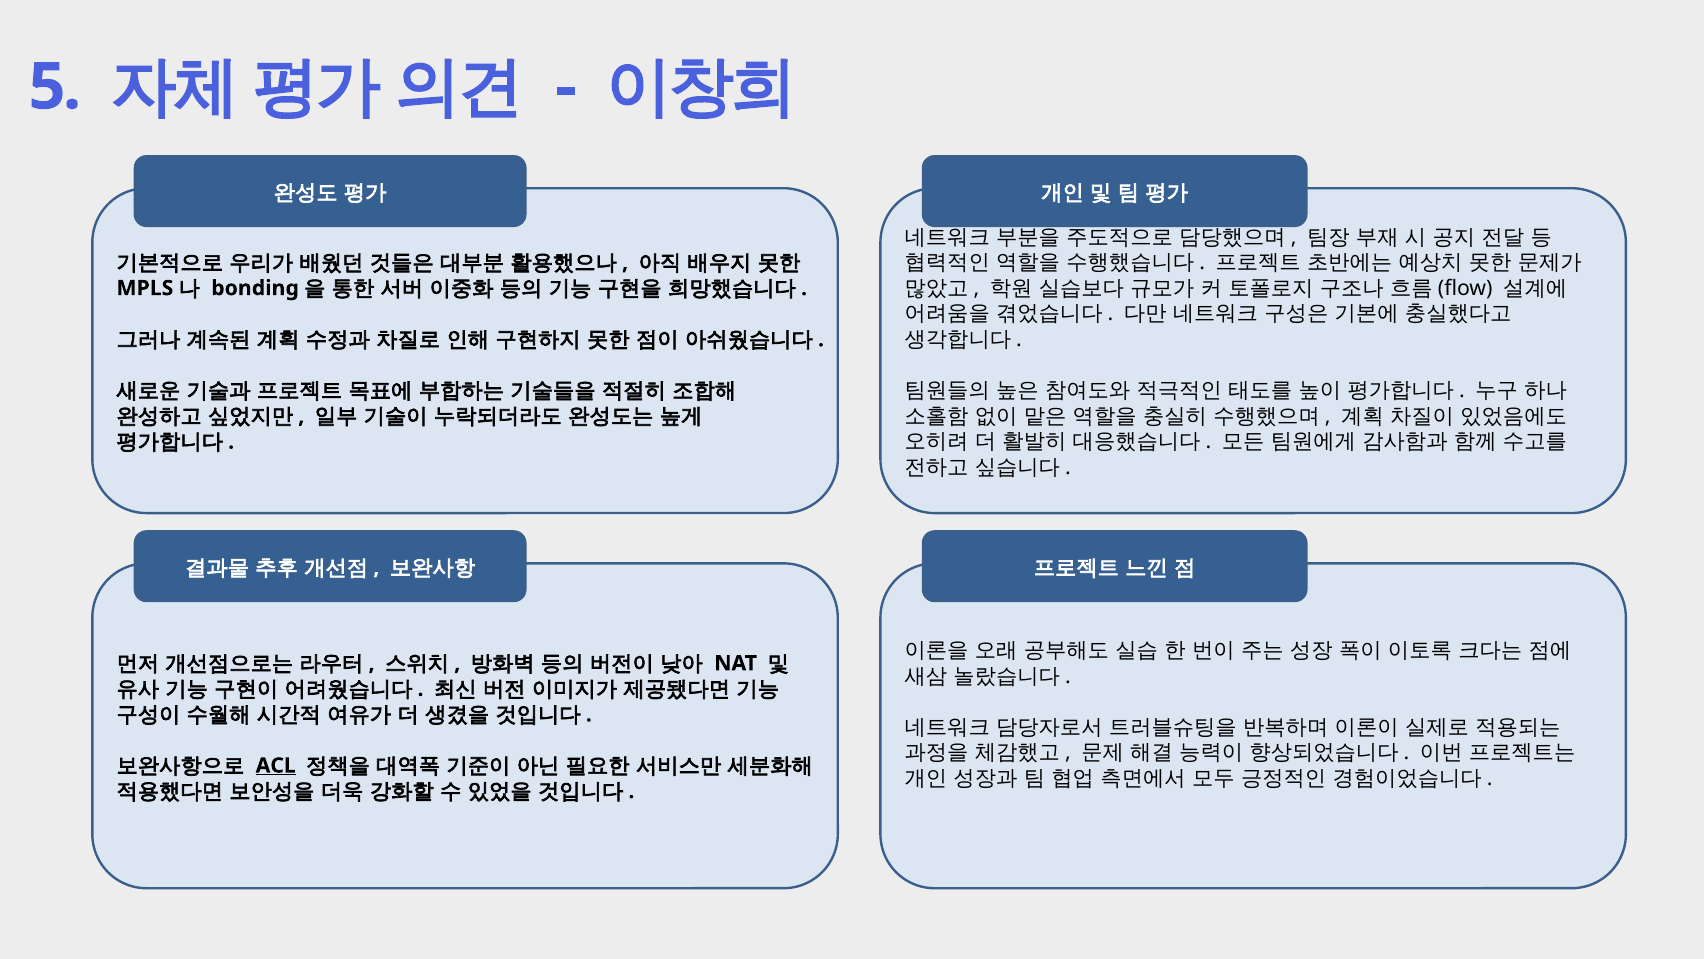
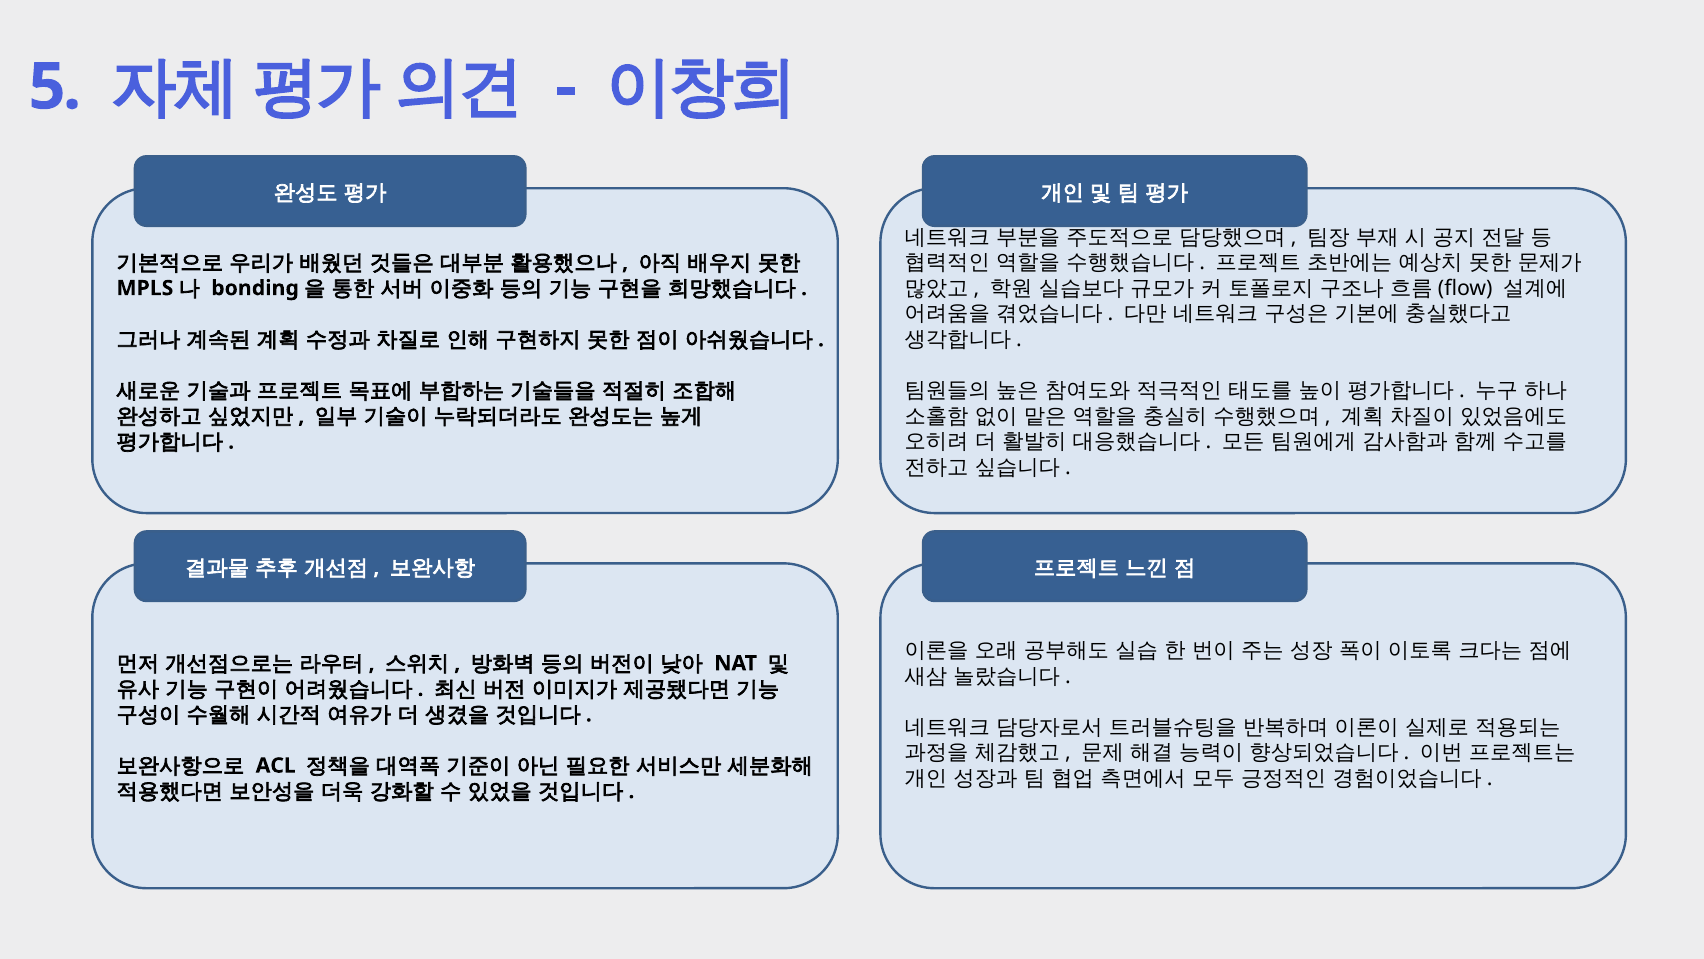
ACL underline: present -> none (276, 765)
